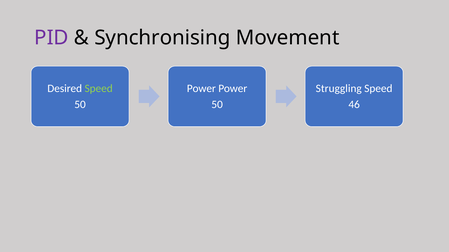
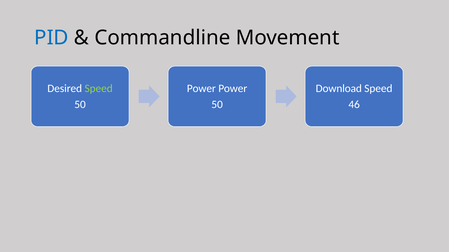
PID colour: purple -> blue (51, 38)
Synchronising: Synchronising -> Commandline (162, 38)
Struggling: Struggling -> Download (339, 89)
